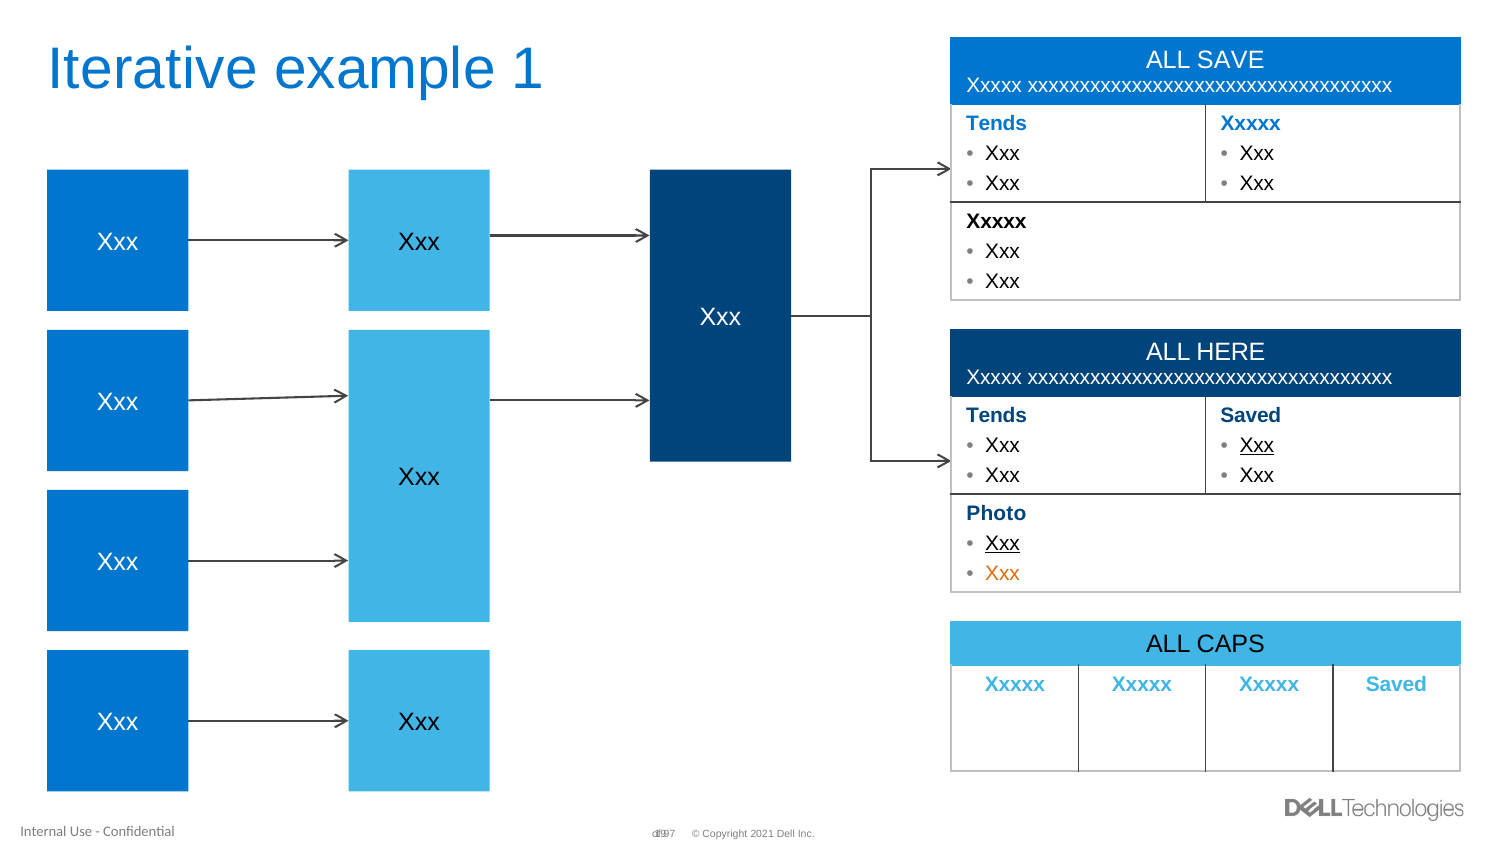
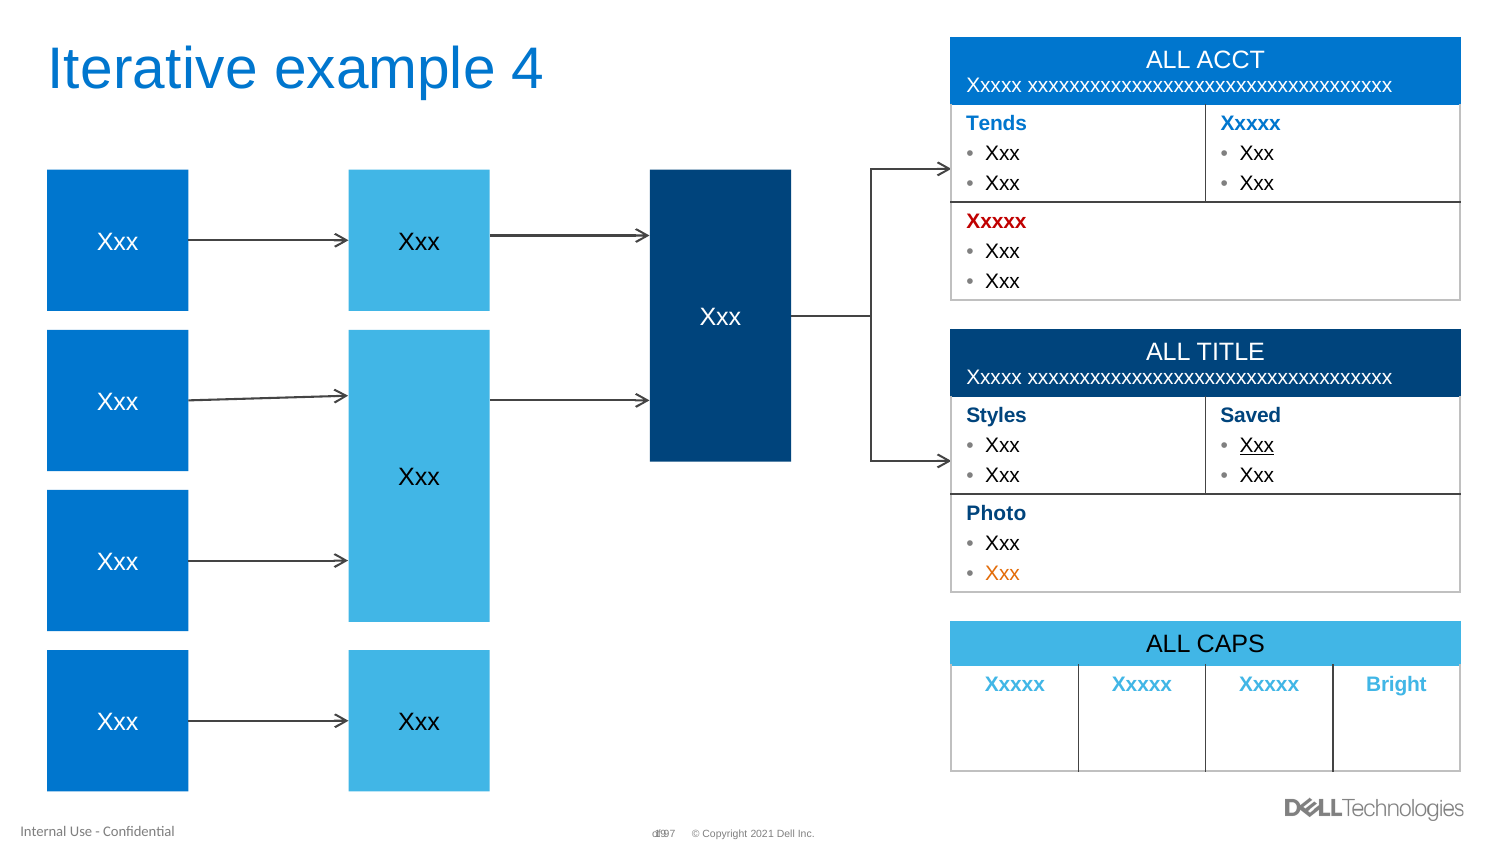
1: 1 -> 4 (528, 69)
SAVE: SAVE -> ACCT (1231, 60)
Xxxxx colour: black -> red (996, 222)
HERE: HERE -> TITLE (1231, 352)
Tends: Tends -> Styles (997, 416)
Xxx underline: present -> none (1003, 543)
Xxxxx Saved: Saved -> Bright (1396, 684)
